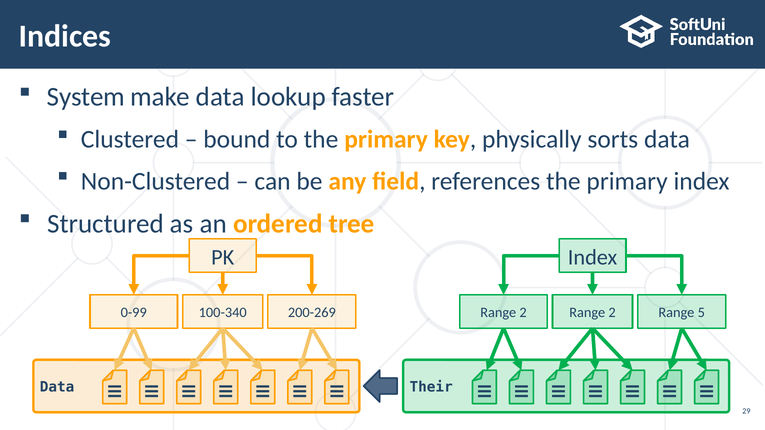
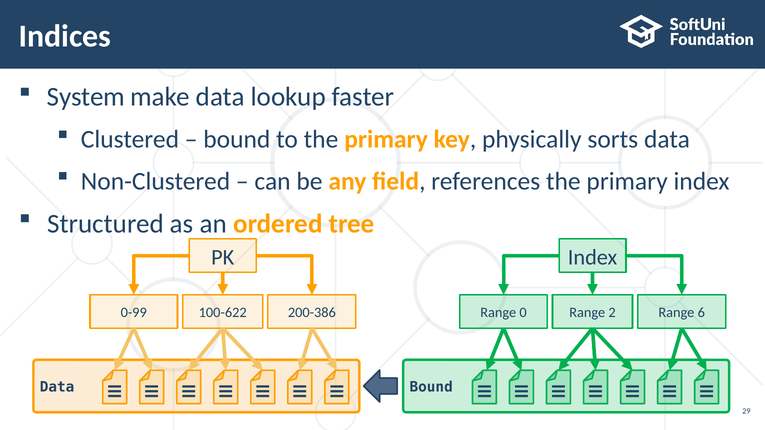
100-340: 100-340 -> 100-622 (223, 313)
200-269: 200-269 -> 200-386 (312, 313)
2: 2 -> 0 (523, 313)
5: 5 -> 6 (701, 313)
Their: Their -> Bound (431, 387)
